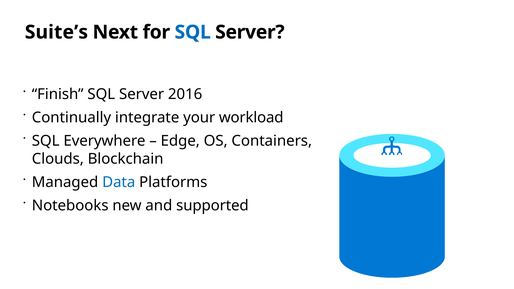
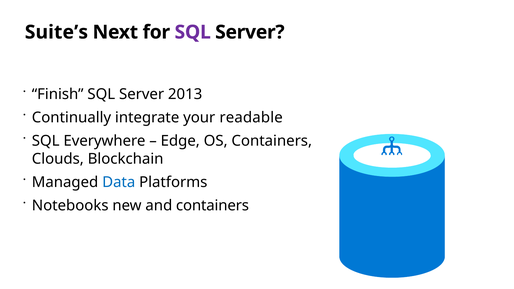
SQL colour: blue -> purple (193, 32)
2016: 2016 -> 2013 (185, 94)
workload: workload -> readable (251, 117)
and supported: supported -> containers (212, 206)
